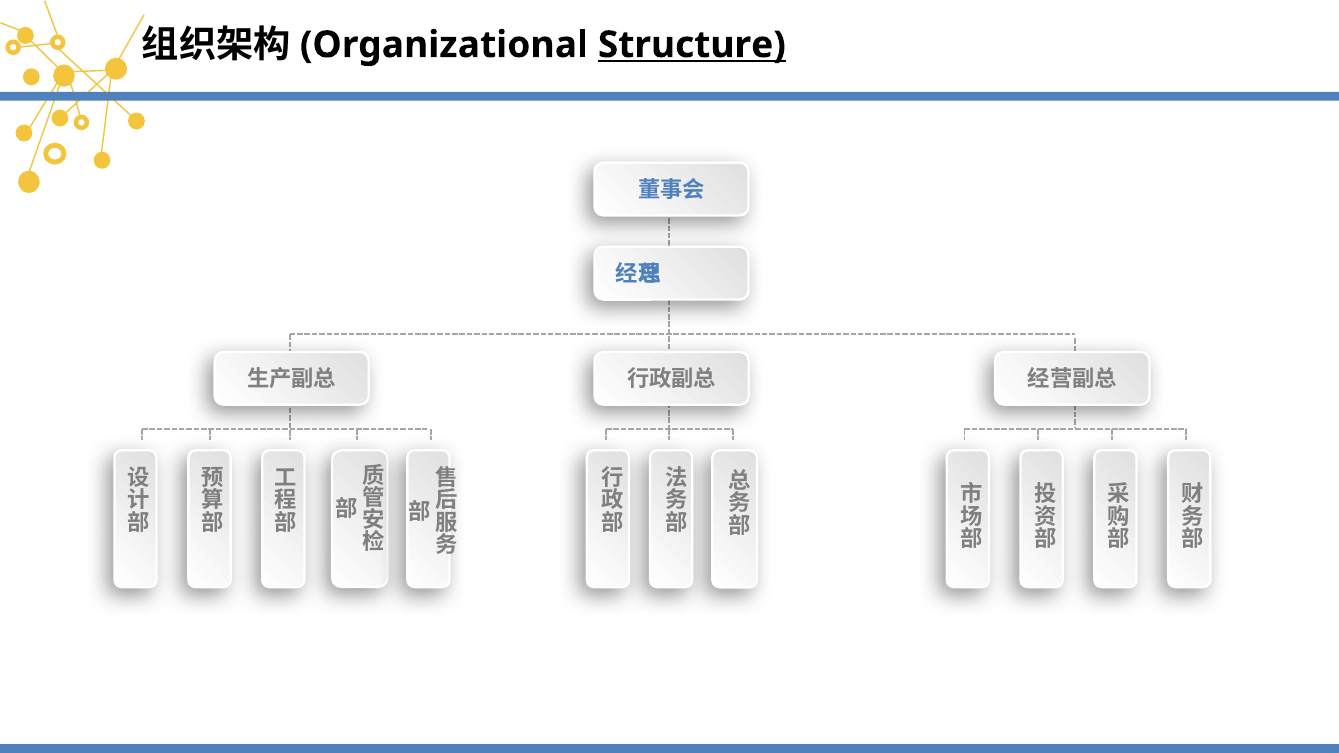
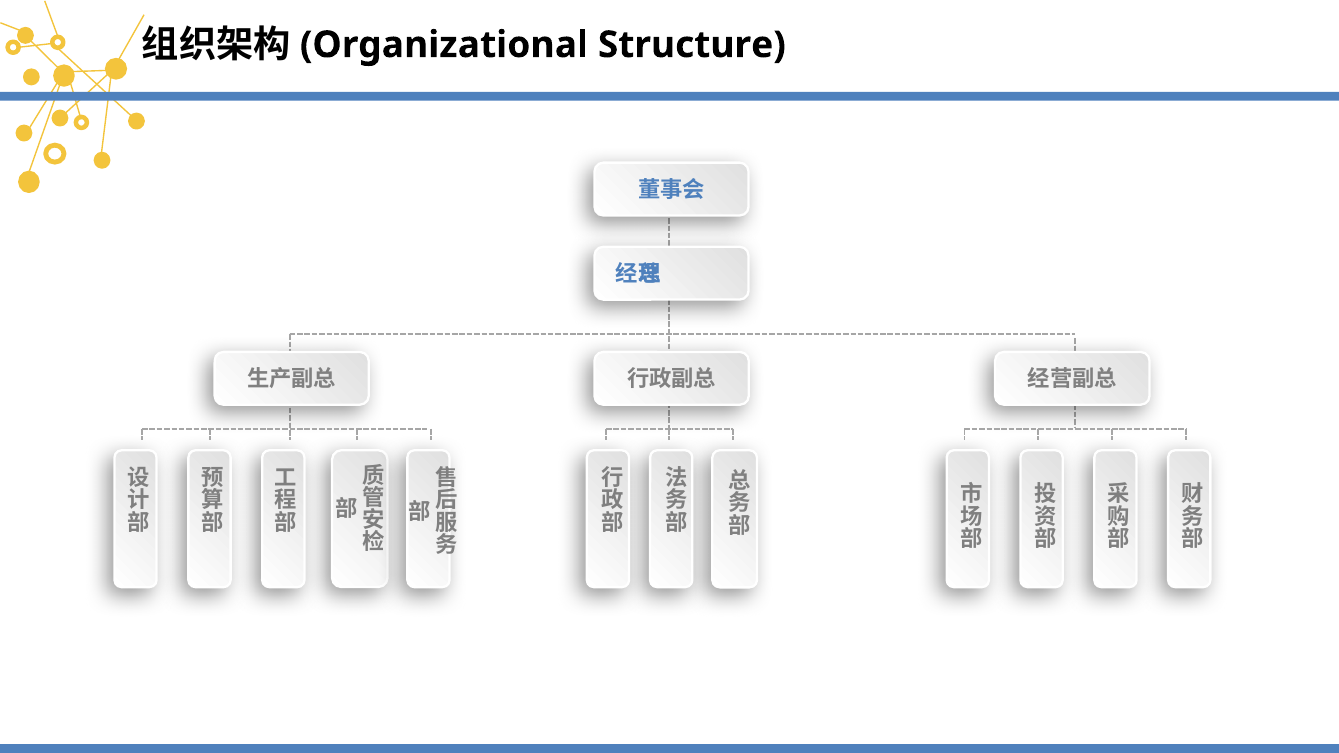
Structure underline: present -> none (692, 45)
